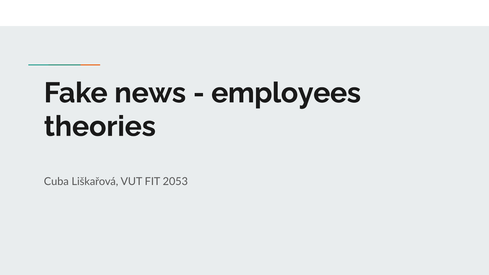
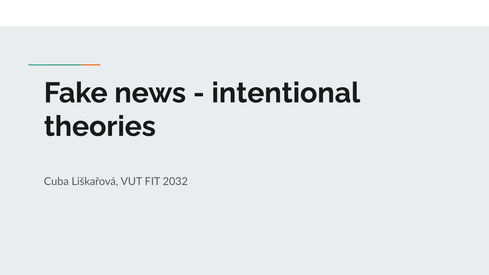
employees: employees -> intentional (286, 93)
2053: 2053 -> 2032 (175, 182)
